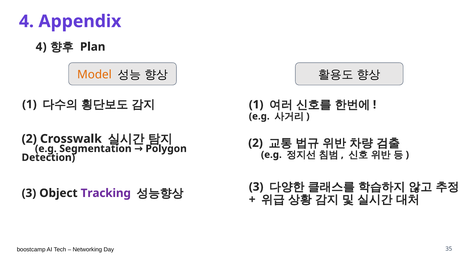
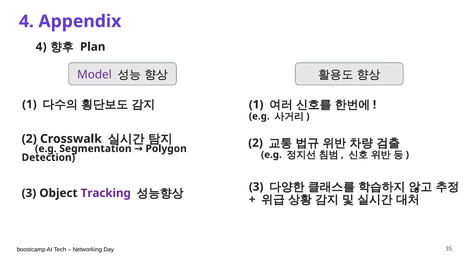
Model colour: orange -> purple (94, 75)
